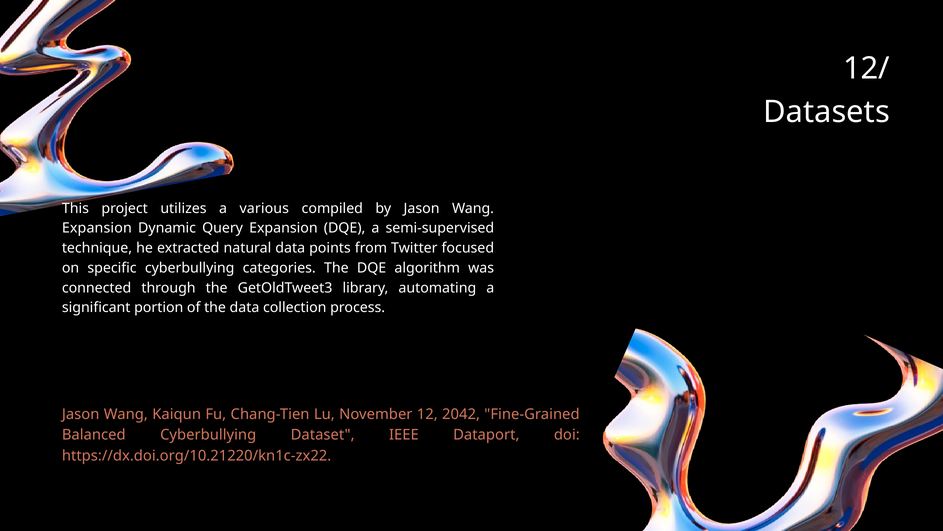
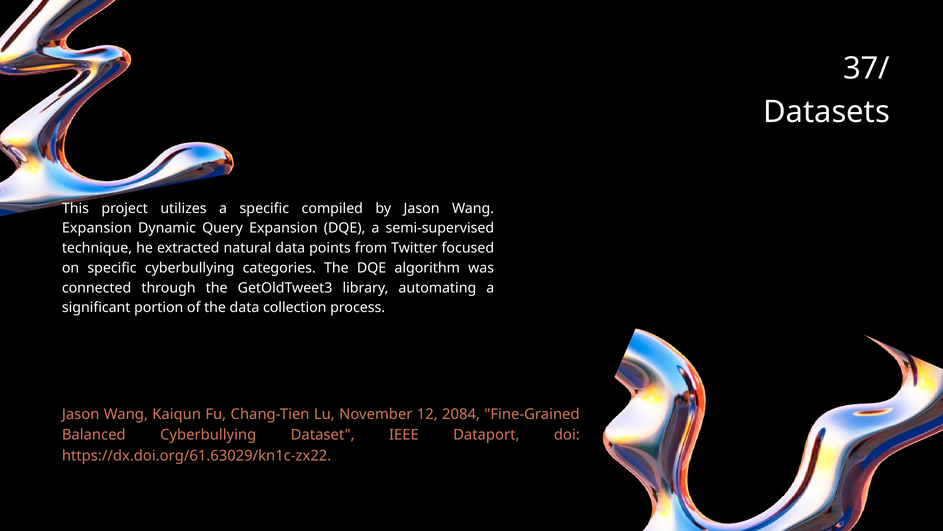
12/: 12/ -> 37/ (867, 68)
a various: various -> specific (264, 208)
2042: 2042 -> 2084 (461, 414)
https://dx.doi.org/10.21220/kn1c-zx22: https://dx.doi.org/10.21220/kn1c-zx22 -> https://dx.doi.org/61.63029/kn1c-zx22 (197, 455)
